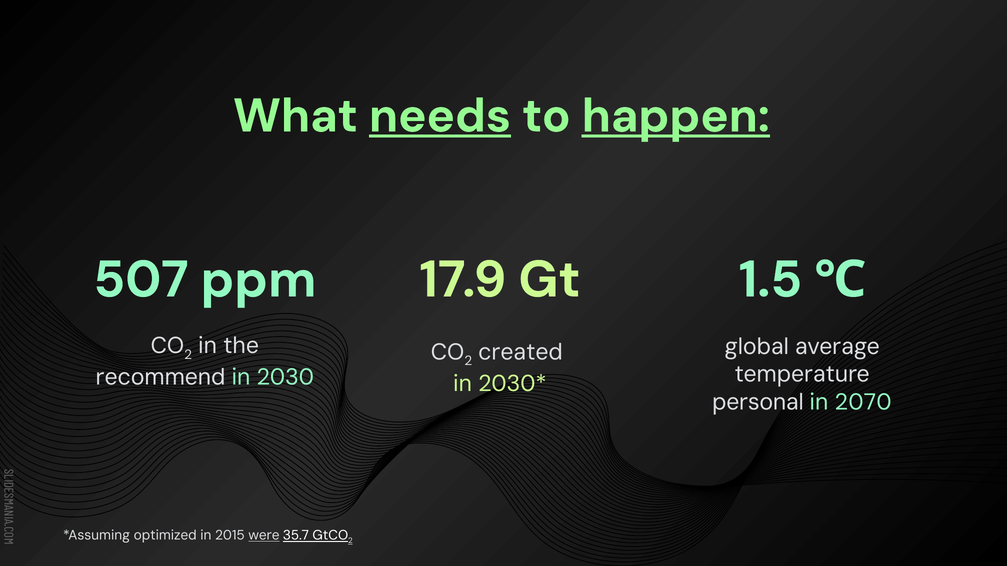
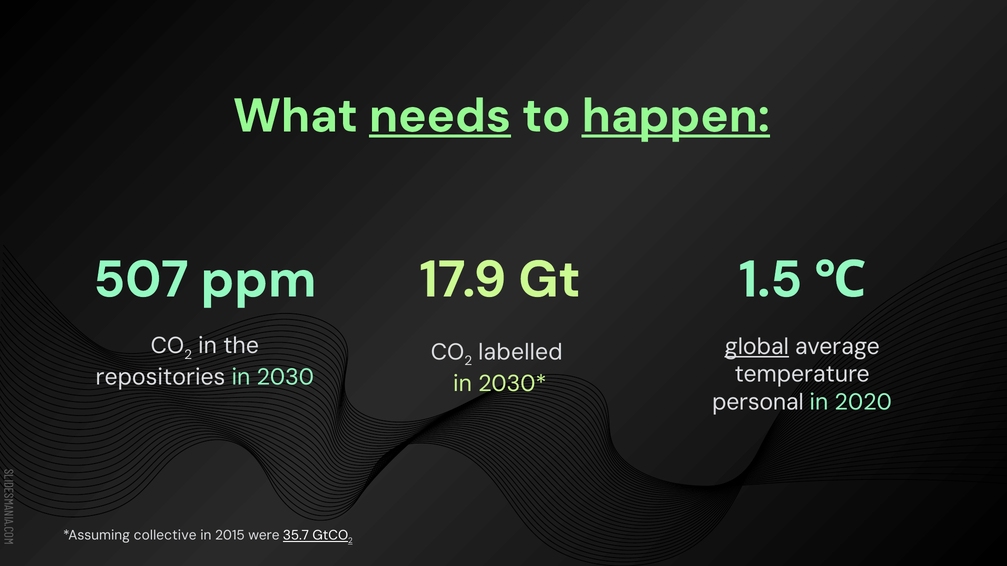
global underline: none -> present (757, 347)
created: created -> labelled (520, 352)
recommend: recommend -> repositories (160, 378)
2070: 2070 -> 2020 (863, 402)
optimized: optimized -> collective (165, 536)
were underline: present -> none (264, 536)
